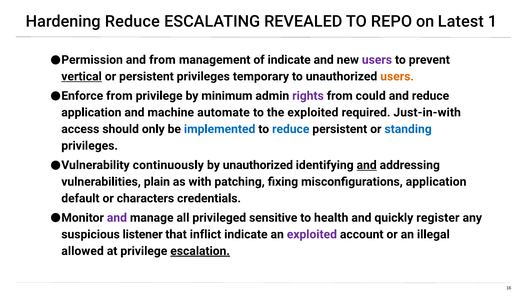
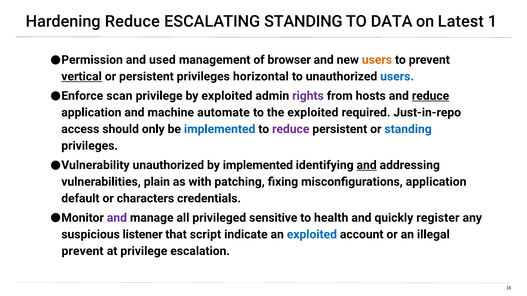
ESCALATING REVEALED: REVEALED -> STANDING (303, 21)
REPO: REPO -> DATA (392, 21)
and from: from -> used (162, 60)
of indicate: indicate -> browser (289, 60)
users colour: purple -> orange (377, 60)
temporary: temporary -> horizontal (261, 77)
users colour: orange -> blue (397, 77)
Enforce from: from -> scan (119, 96)
by minimum: minimum -> exploited (227, 96)
could: could -> hosts (371, 96)
reduce underline: none -> present (431, 96)
Just-in-with: Just-in-with -> Just-in-repo (427, 113)
reduce colour: blue -> purple (291, 129)
Vulnerability continuously: continuously -> unauthorized (168, 165)
by unauthorized: unauthorized -> implemented (258, 165)
inflict: inflict -> script (205, 235)
exploited colour: purple -> blue (312, 235)
allowed: allowed -> prevent (83, 251)
escalation underline: present -> none (200, 251)
